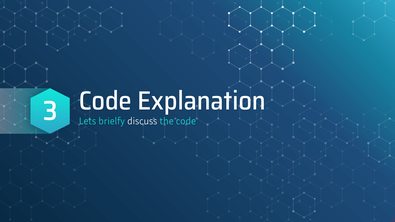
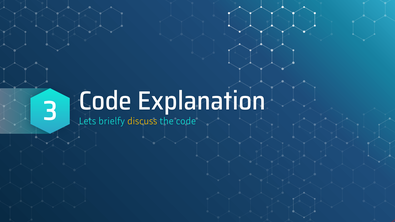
discuss colour: white -> yellow (142, 121)
